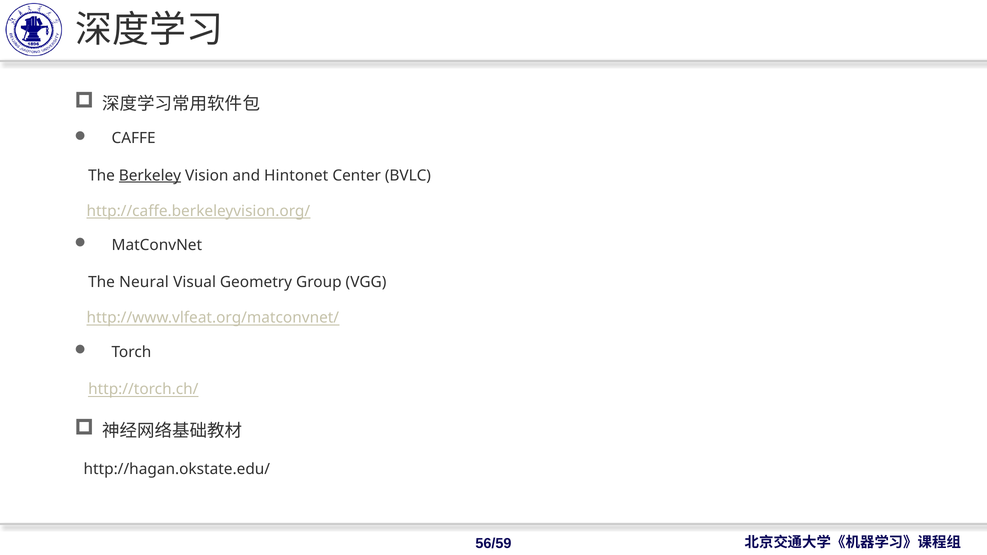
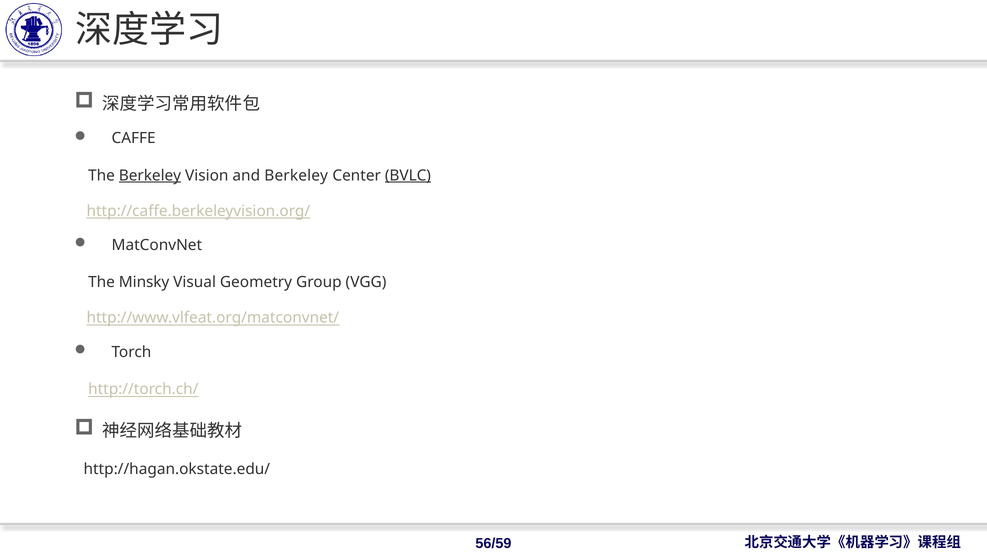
and Hintonet: Hintonet -> Berkeley (296, 176)
BVLC underline: none -> present (408, 176)
Neural: Neural -> Minsky (144, 282)
